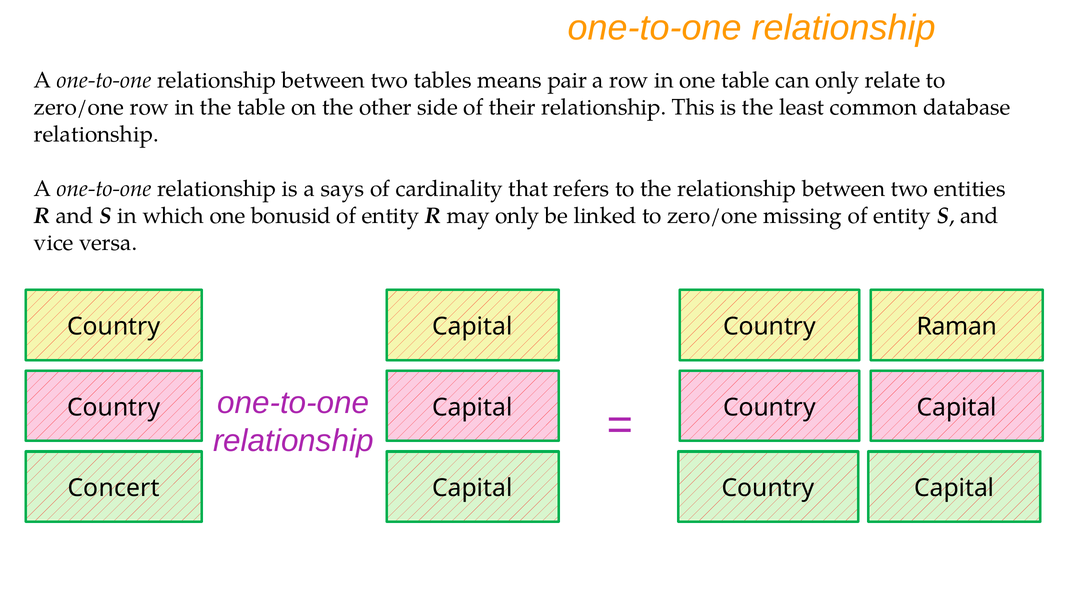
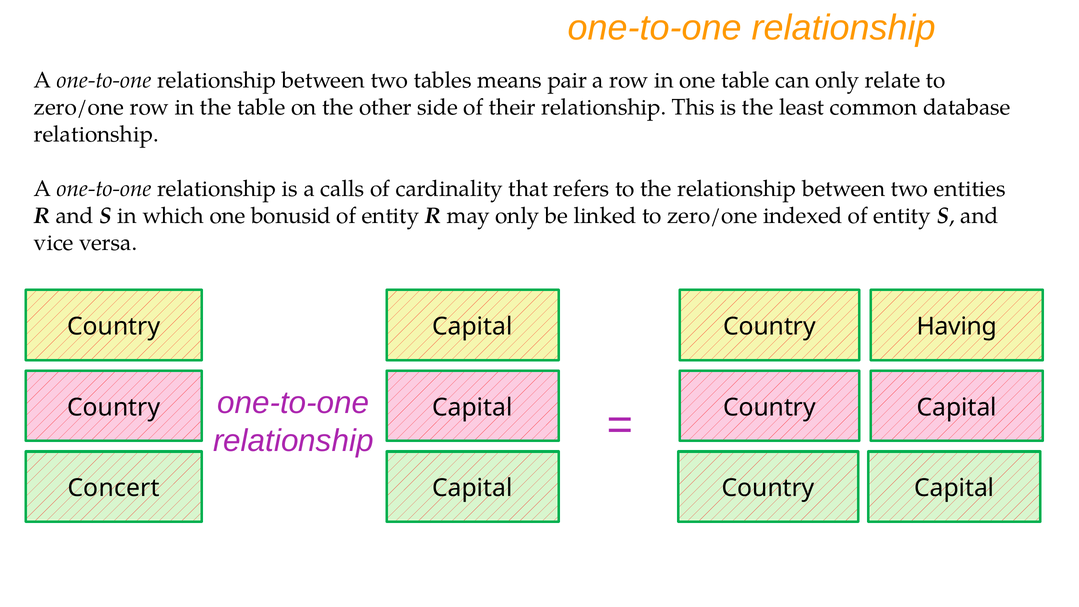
says: says -> calls (342, 189)
missing: missing -> indexed (803, 216)
Raman: Raman -> Having (957, 327)
